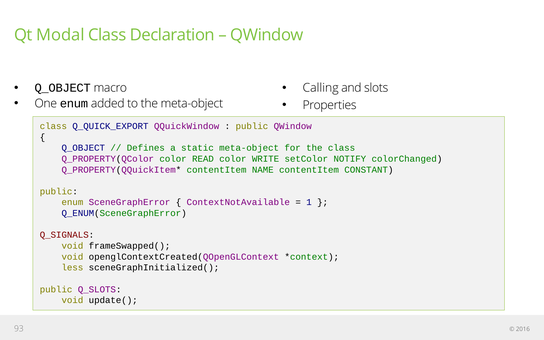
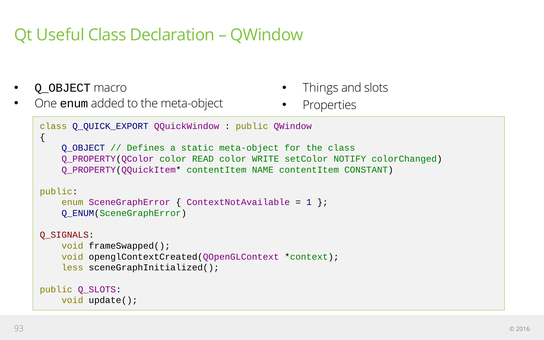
Modal: Modal -> Useful (60, 35)
Calling: Calling -> Things (321, 88)
